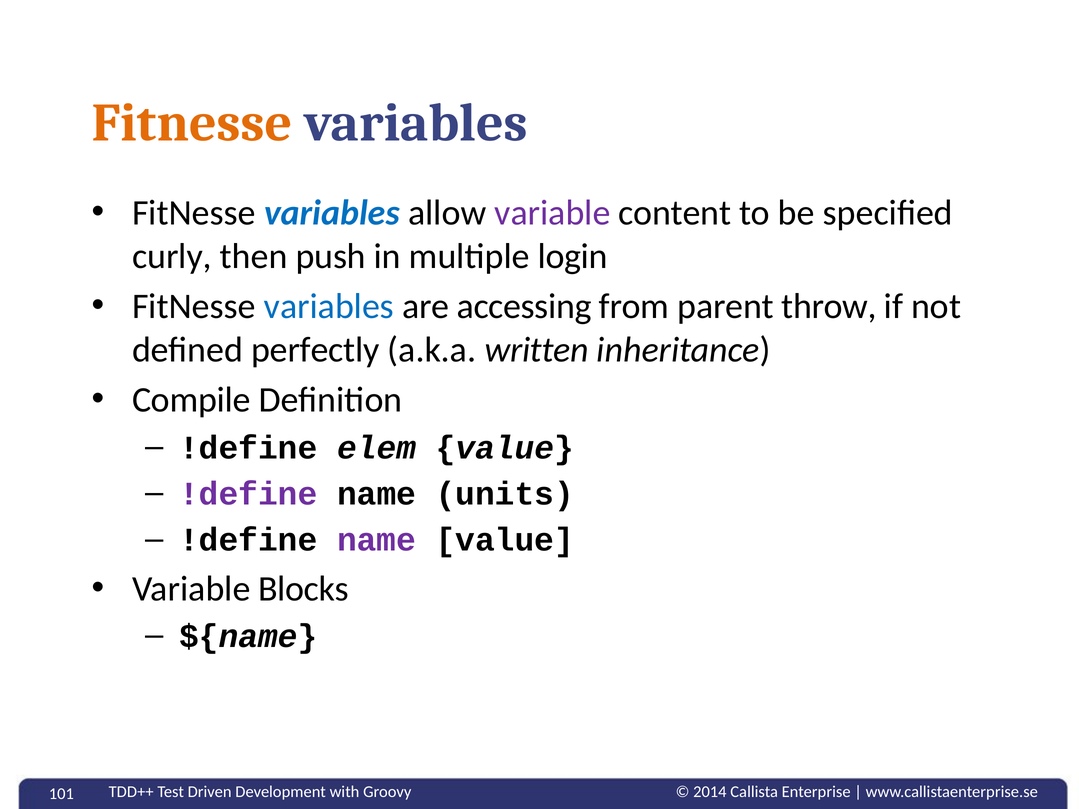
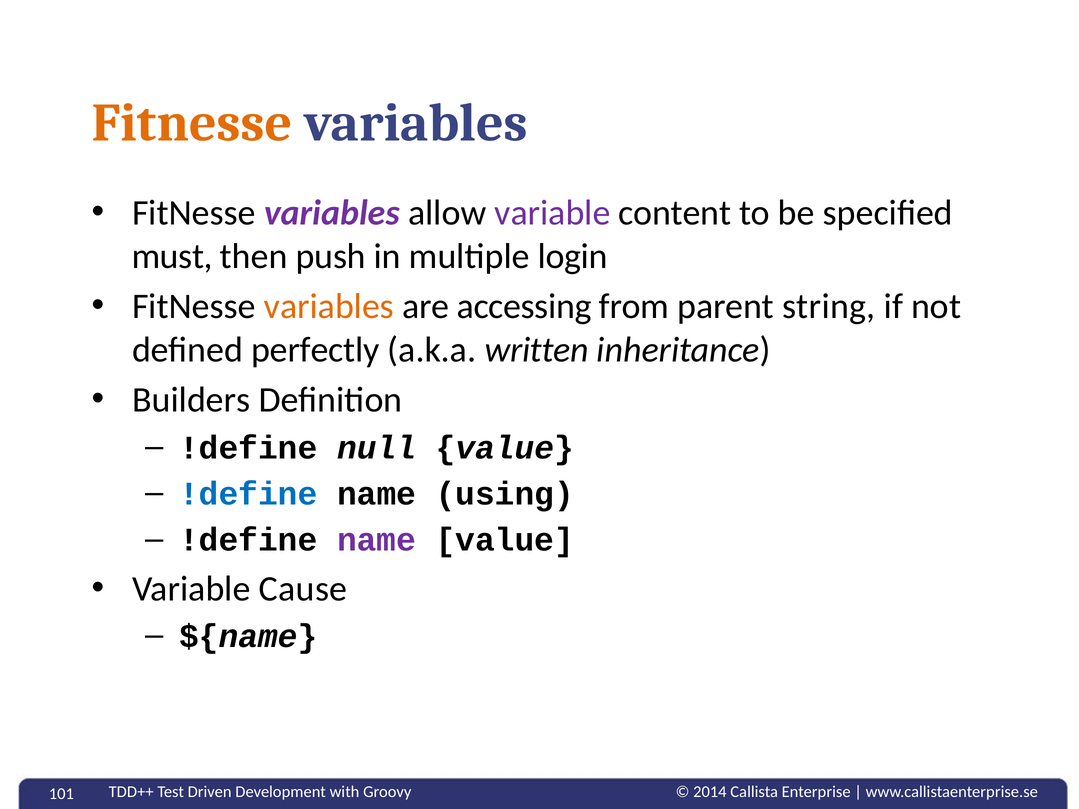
variables colour: blue -> purple (332, 213)
curly: curly -> must (172, 256)
variables colour: blue -> orange (329, 307)
throw: throw -> string (829, 307)
Compile: Compile -> Builders (191, 400)
elem: elem -> null (377, 448)
!define colour: purple -> blue (248, 494)
units: units -> using (505, 494)
Blocks: Blocks -> Cause (303, 589)
